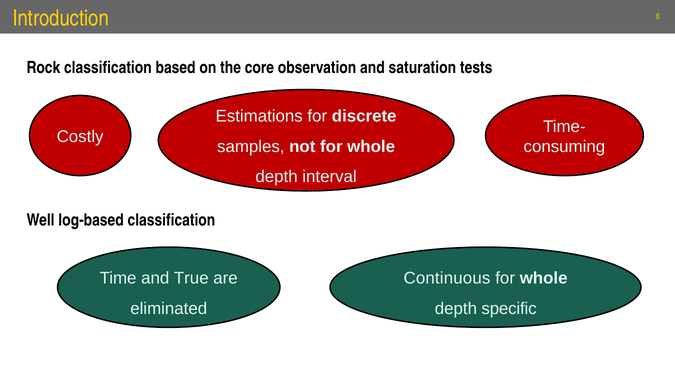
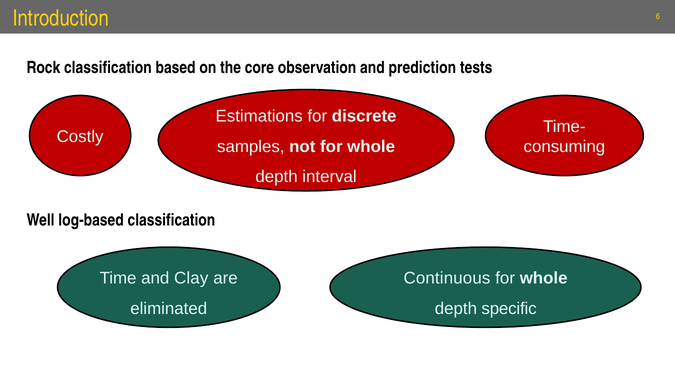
saturation: saturation -> prediction (422, 67)
True: True -> Clay (191, 278)
